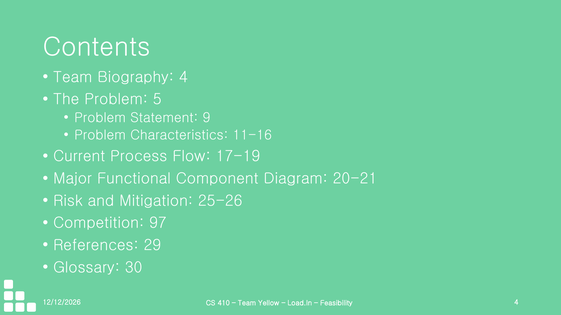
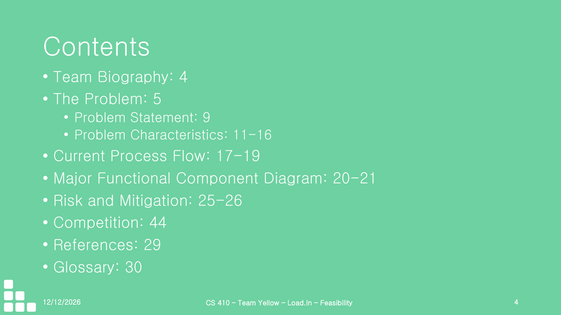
97: 97 -> 44 (158, 223)
